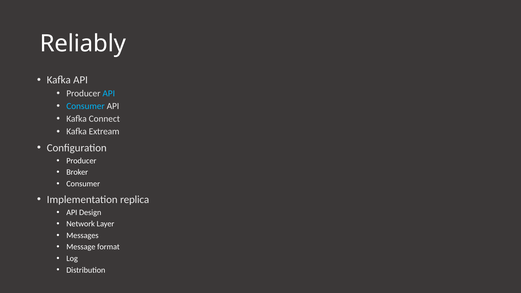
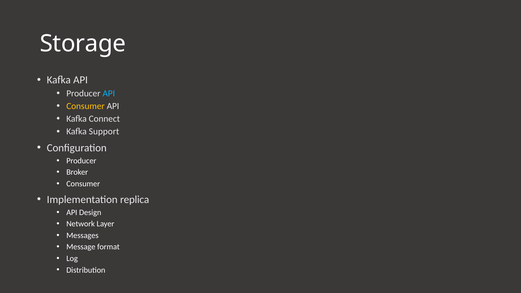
Reliably: Reliably -> Storage (83, 44)
Consumer colour: light blue -> yellow (85, 106)
Extream: Extream -> Support (104, 132)
